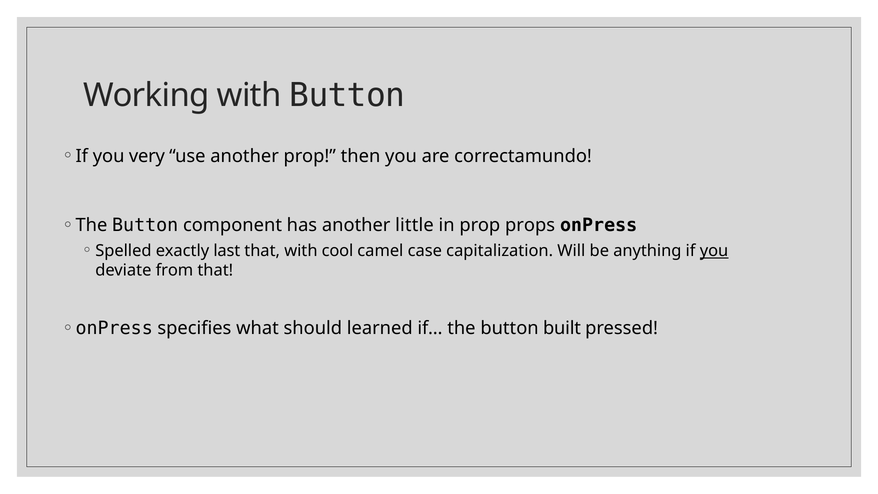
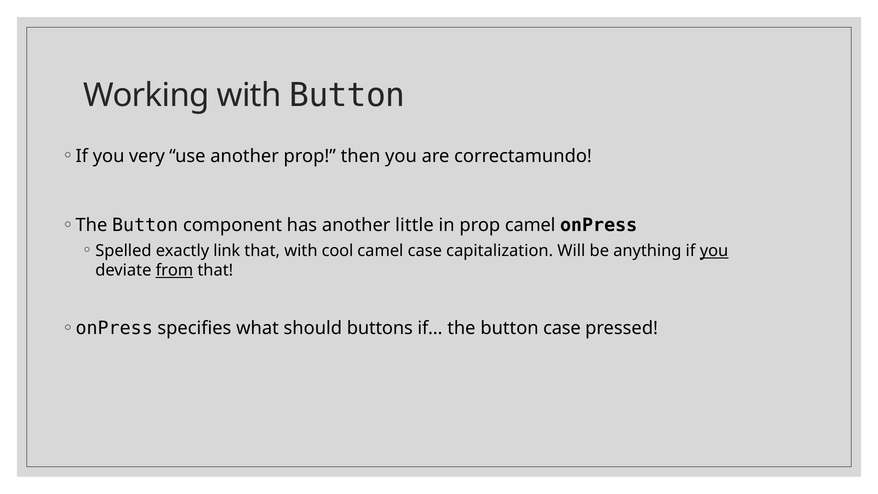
prop props: props -> camel (530, 225)
last: last -> link (227, 251)
from underline: none -> present (174, 270)
learned: learned -> buttons (380, 328)
button built: built -> case (562, 328)
